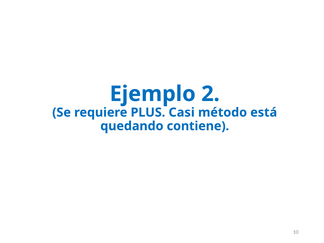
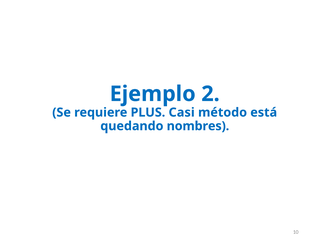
contiene: contiene -> nombres (198, 126)
